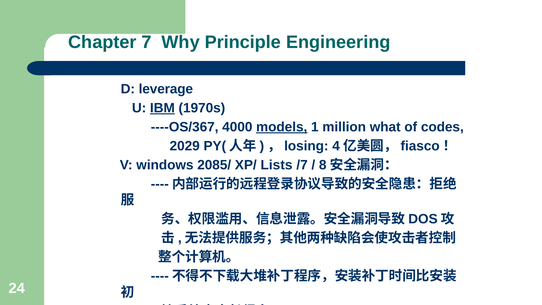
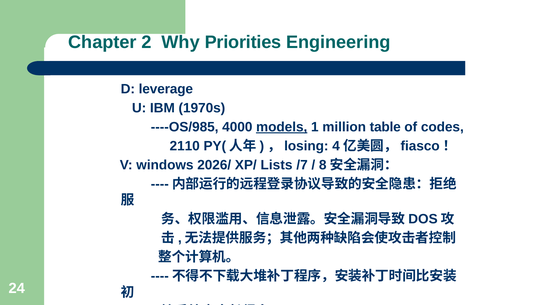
7: 7 -> 2 (147, 42)
Principle: Principle -> Priorities (243, 42)
IBM underline: present -> none (162, 108)
----OS/367: ----OS/367 -> ----OS/985 (185, 127)
what: what -> table (385, 127)
2029: 2029 -> 2110 (185, 146)
2085/: 2085/ -> 2026/ (214, 165)
